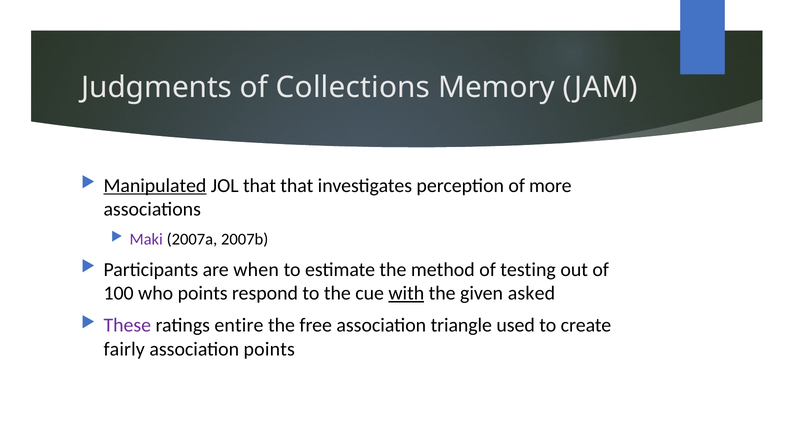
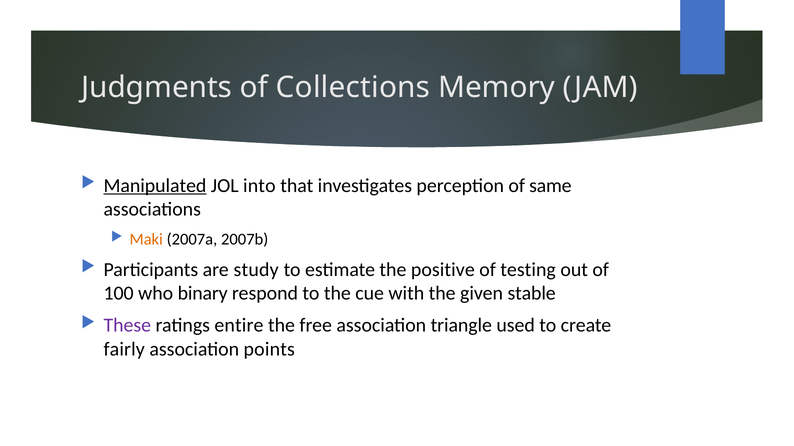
JOL that: that -> into (259, 186)
more: more -> same (550, 186)
Maki colour: purple -> orange (146, 240)
when: when -> study (256, 270)
method: method -> positive (443, 270)
who points: points -> binary (203, 294)
with underline: present -> none (406, 294)
asked: asked -> stable (532, 294)
